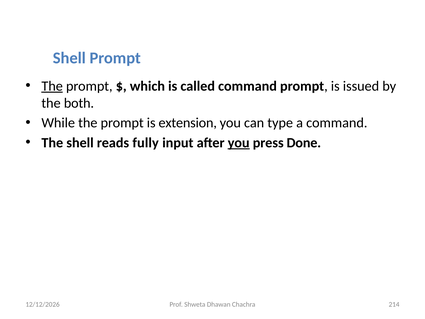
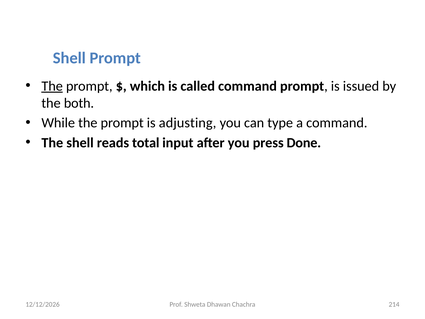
extension: extension -> adjusting (188, 123)
fully: fully -> total (146, 143)
you underline: present -> none (239, 143)
